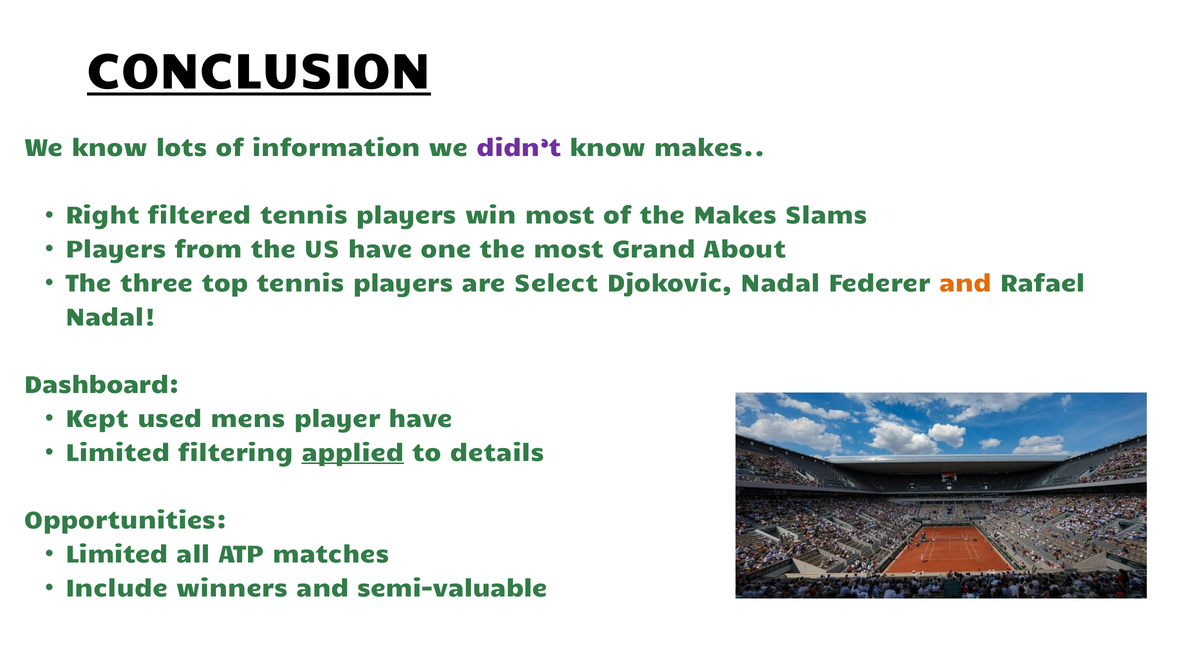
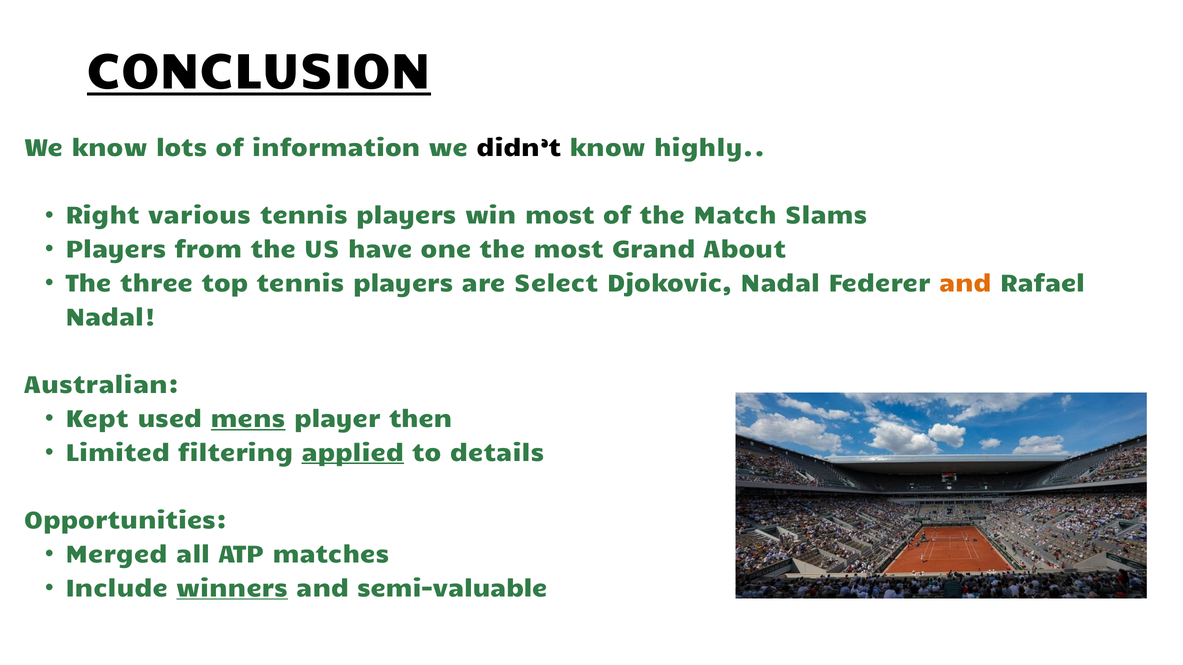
didn’t colour: purple -> black (519, 148)
know makes: makes -> highly (710, 148)
filtered: filtered -> various (200, 216)
the Makes: Makes -> Match (735, 216)
Dashboard: Dashboard -> Australian (102, 386)
mens underline: none -> present (248, 419)
player have: have -> then (421, 419)
Limited: Limited -> Merged (117, 555)
winners underline: none -> present (232, 589)
